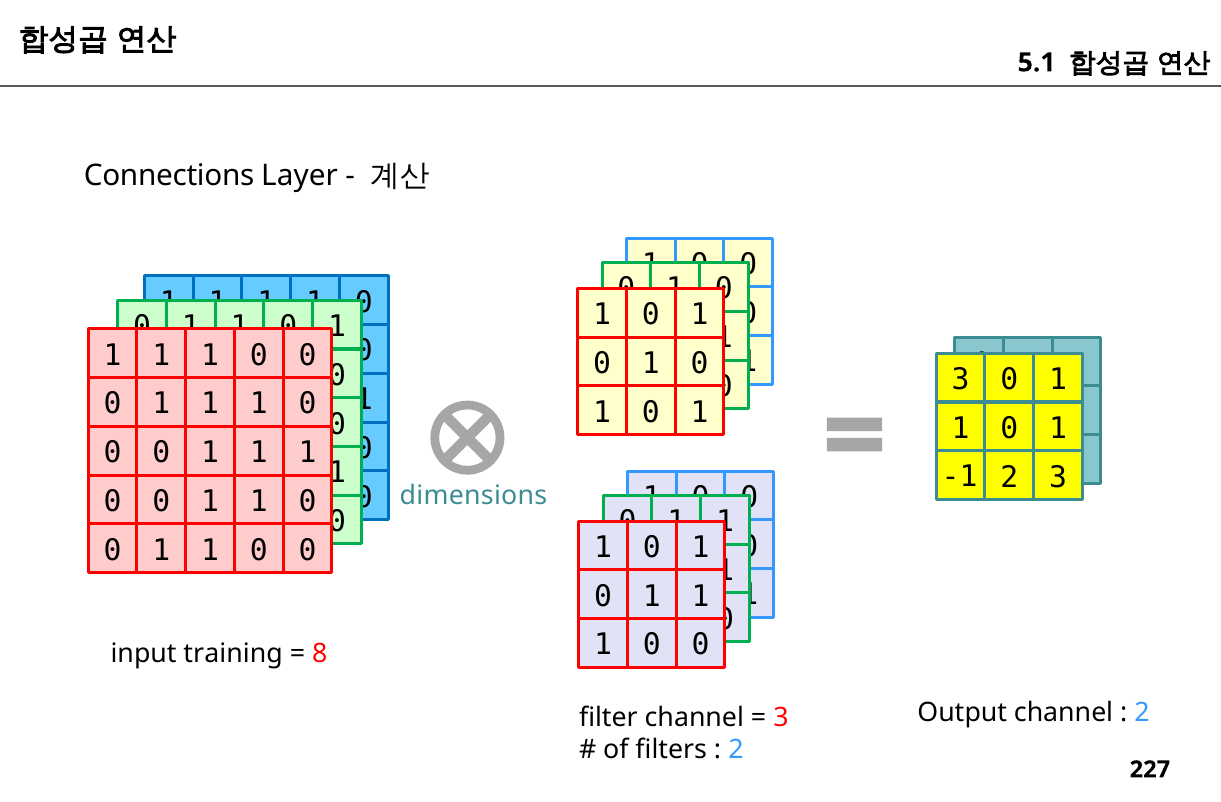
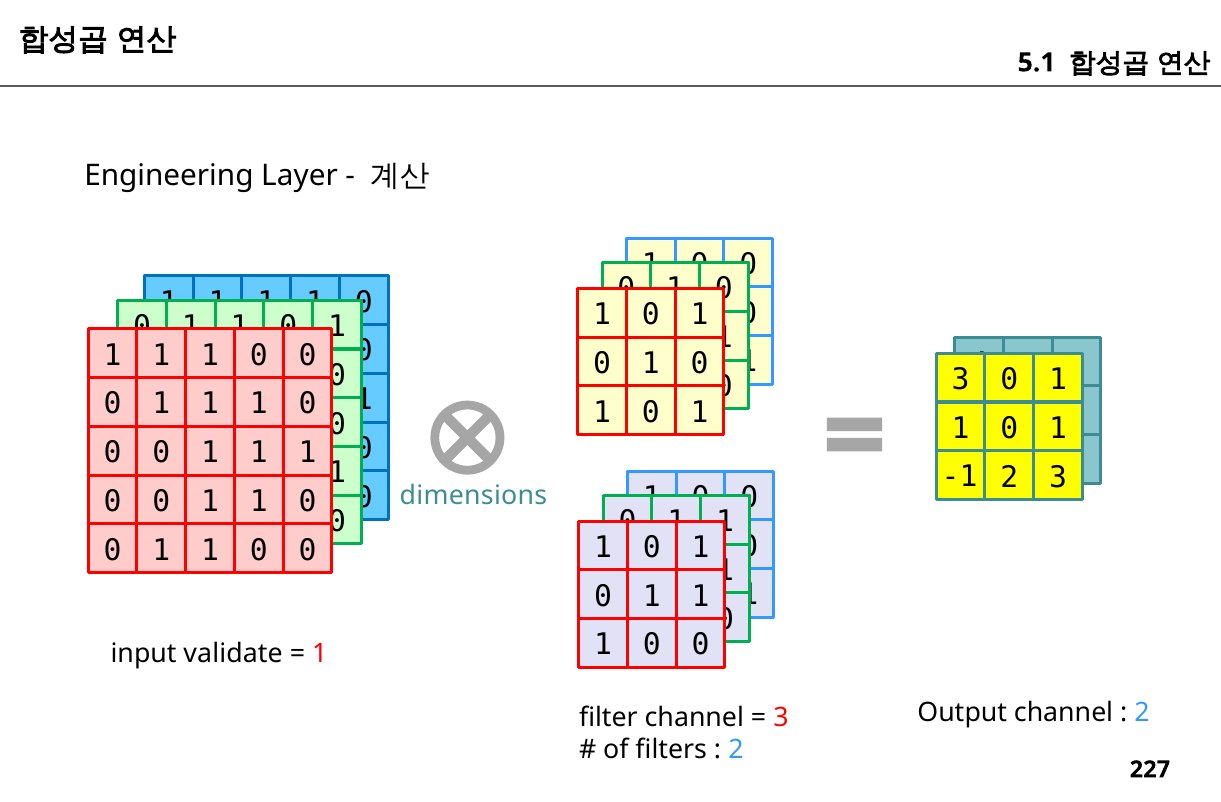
Connections: Connections -> Engineering (169, 175)
training: training -> validate (233, 653)
8: 8 -> 1 (320, 653)
